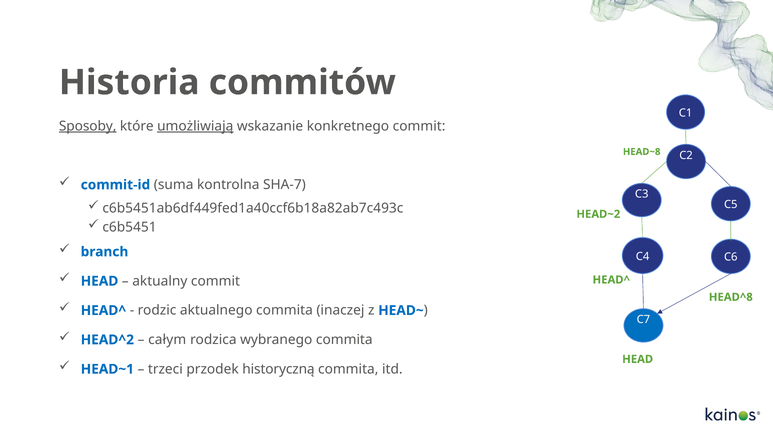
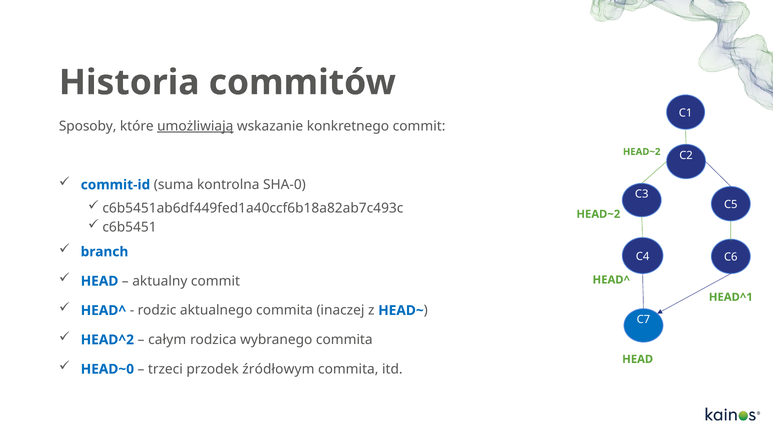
Sposoby underline: present -> none (88, 126)
HEAD~8: HEAD~8 -> HEAD~2 (642, 152)
SHA-7: SHA-7 -> SHA-0 (284, 185)
HEAD^8: HEAD^8 -> HEAD^1 (731, 297)
HEAD~1: HEAD~1 -> HEAD~0 (107, 369)
historyczną: historyczną -> źródłowym (278, 369)
